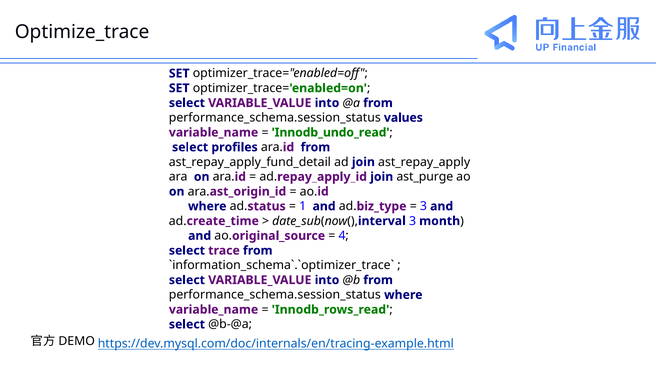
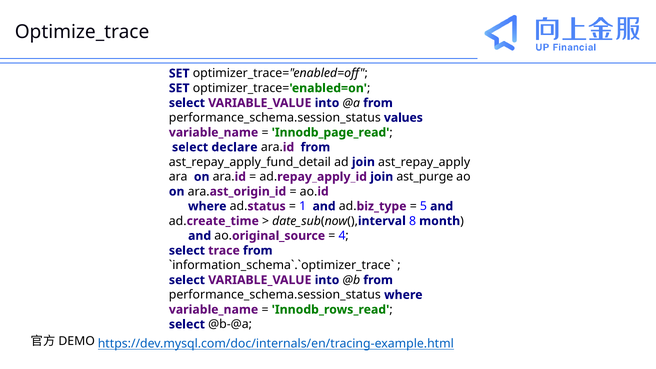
Innodb_undo_read: Innodb_undo_read -> Innodb_page_read (331, 132)
profiles: profiles -> declare (234, 147)
3: 3 -> 5 (423, 206)
3: 3 -> 8 (413, 221)
